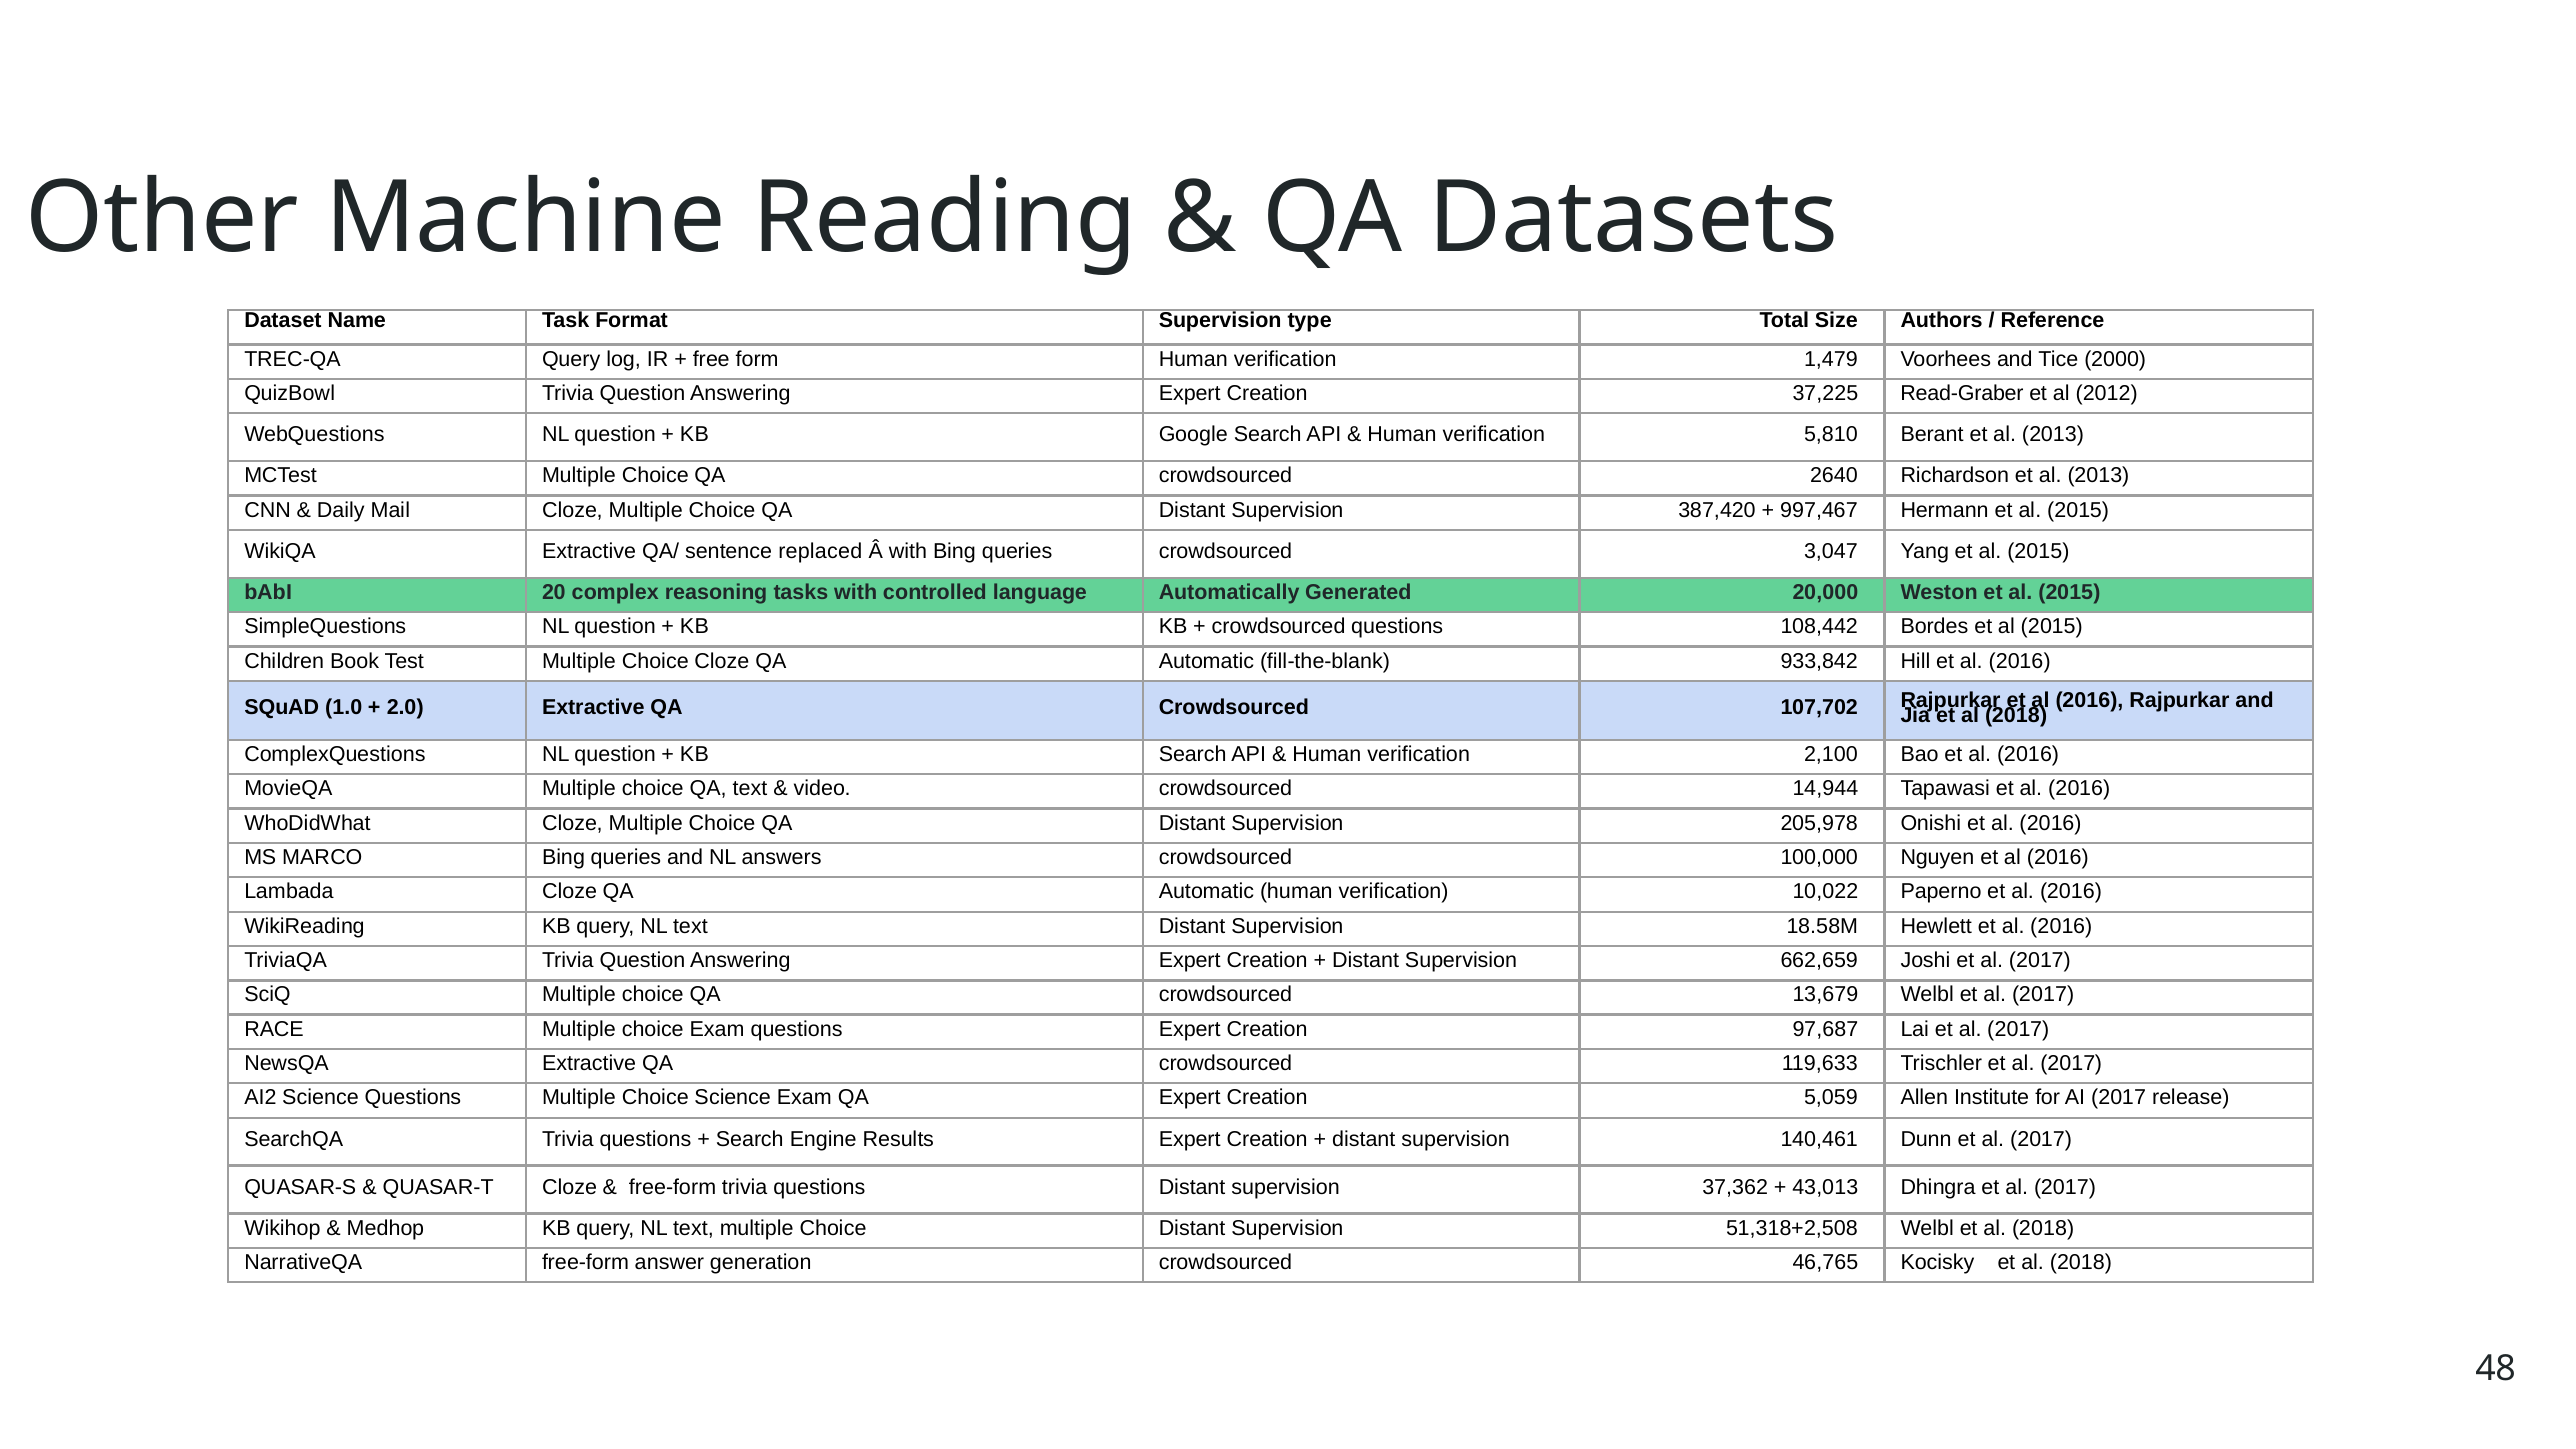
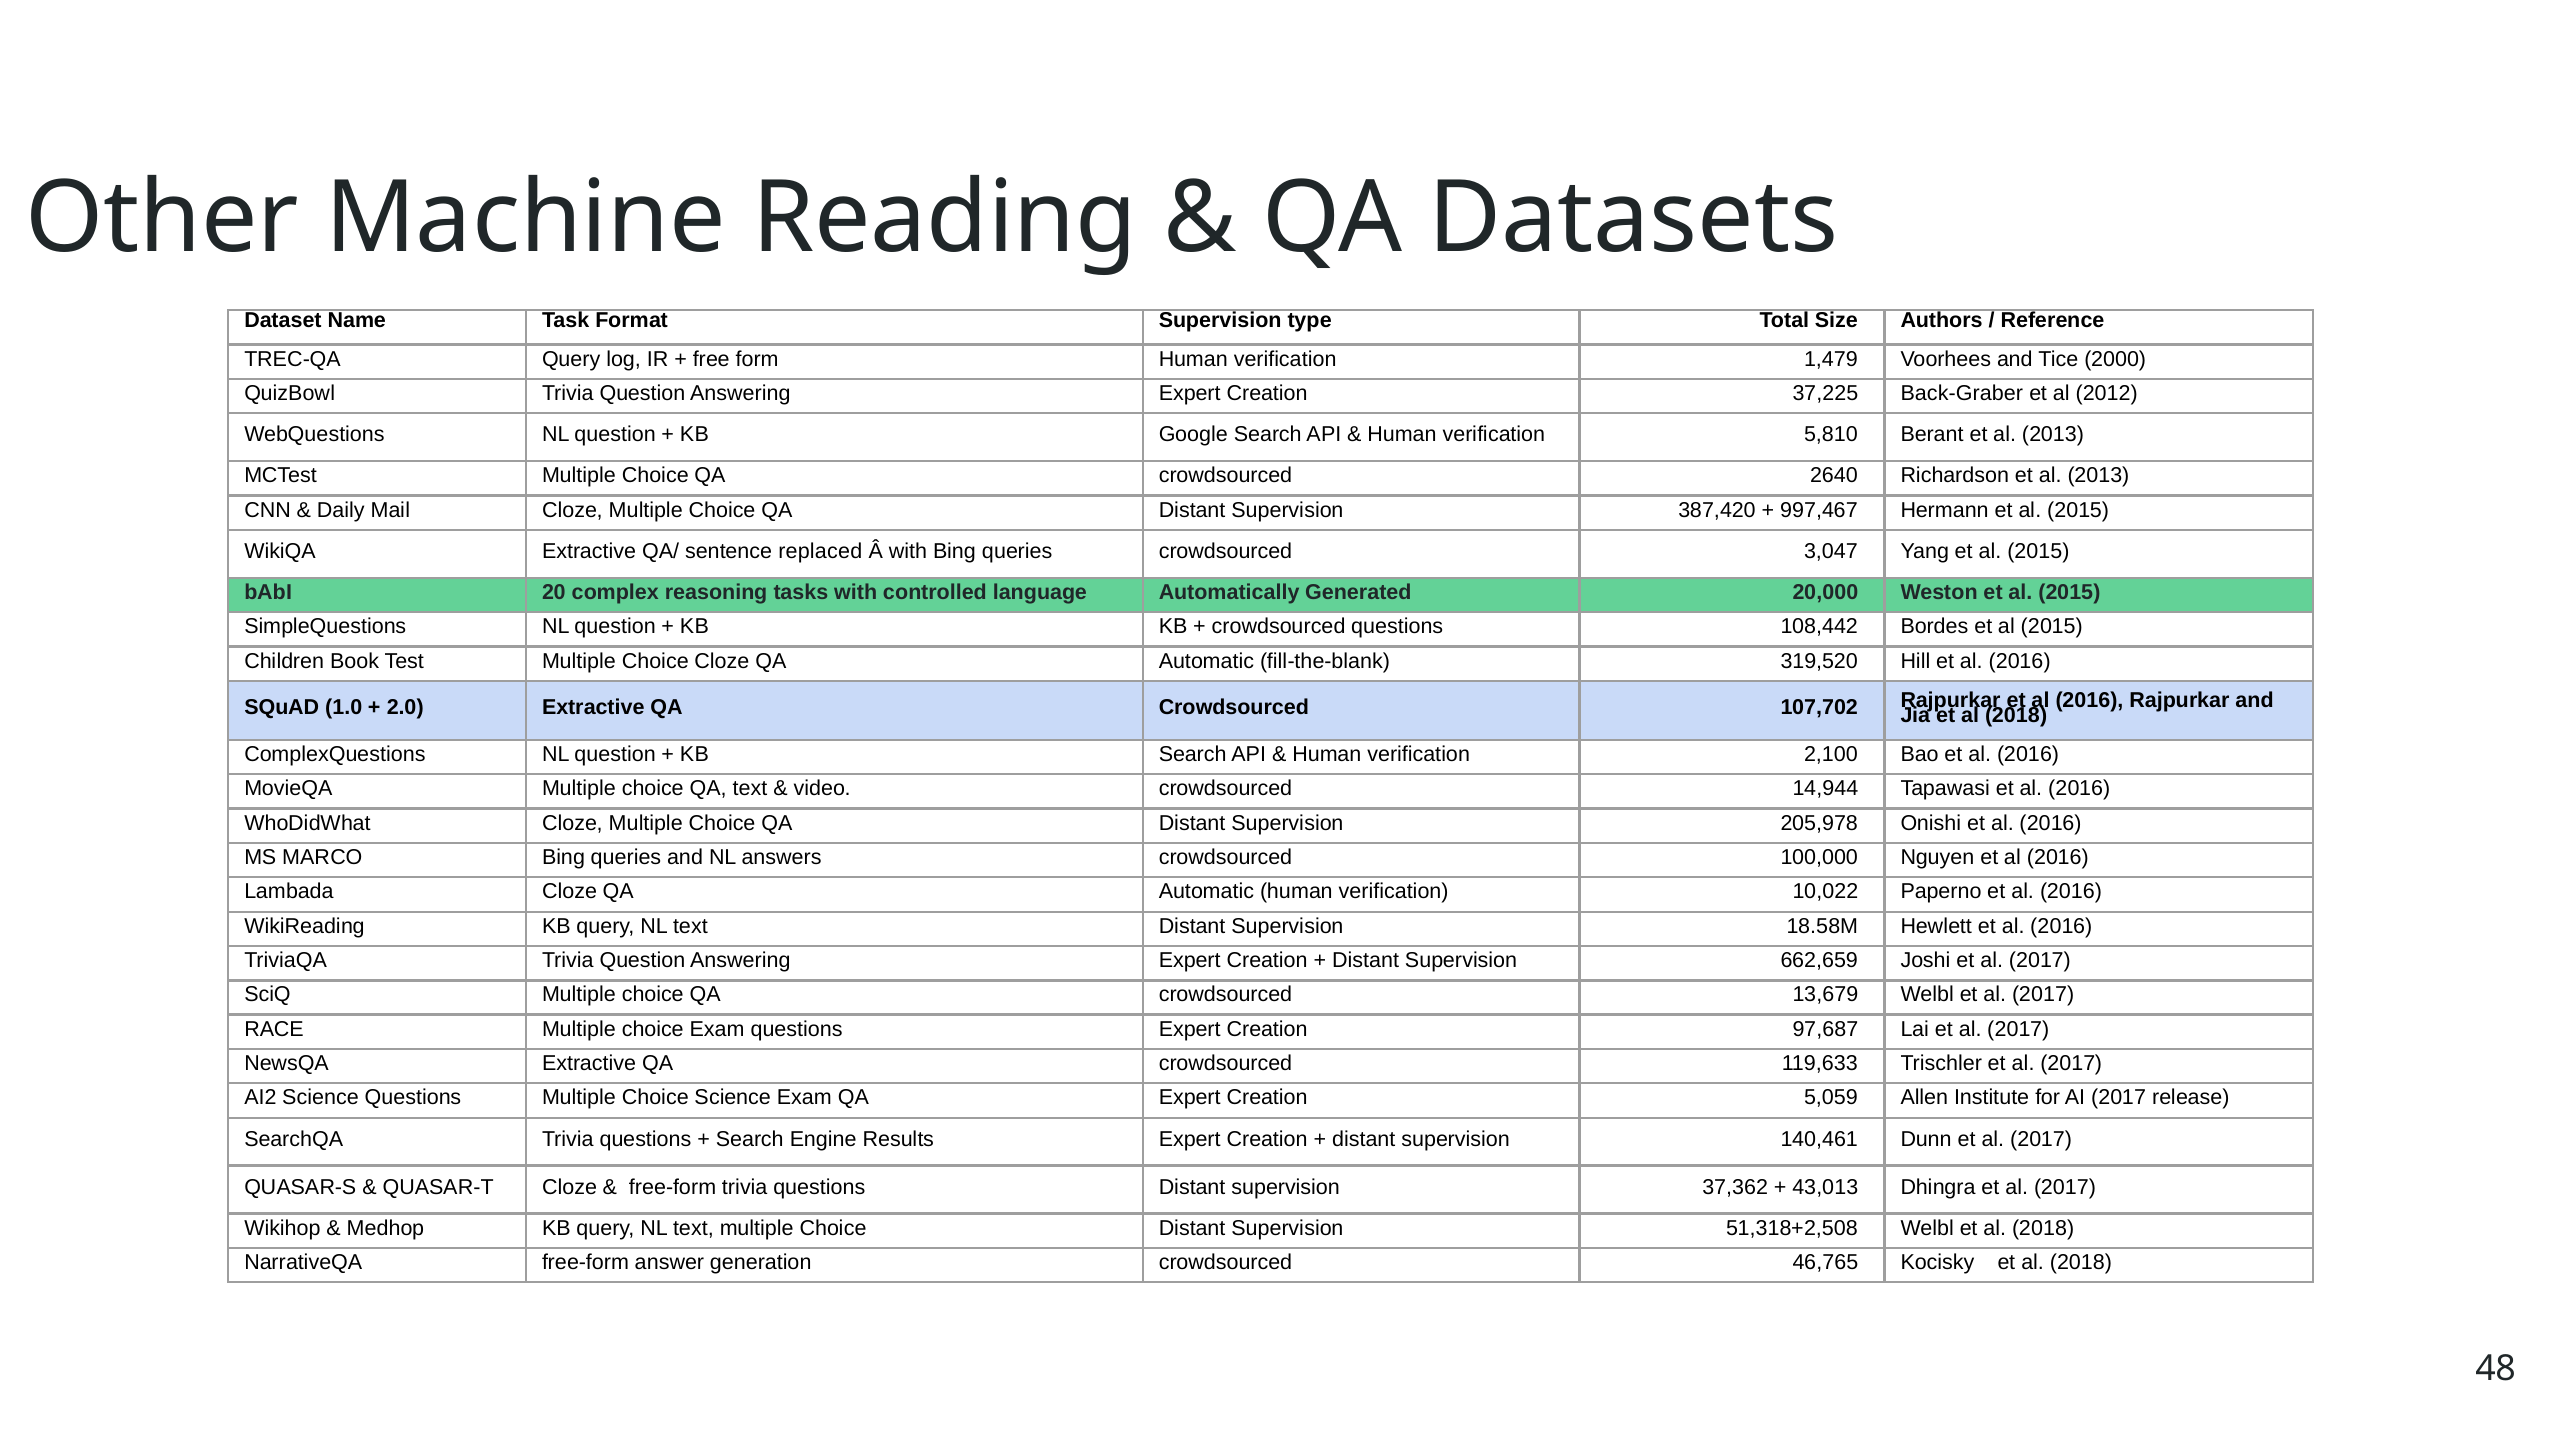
Read-Graber: Read-Graber -> Back-Graber (1962, 393)
933,842: 933,842 -> 319,520 (1819, 661)
